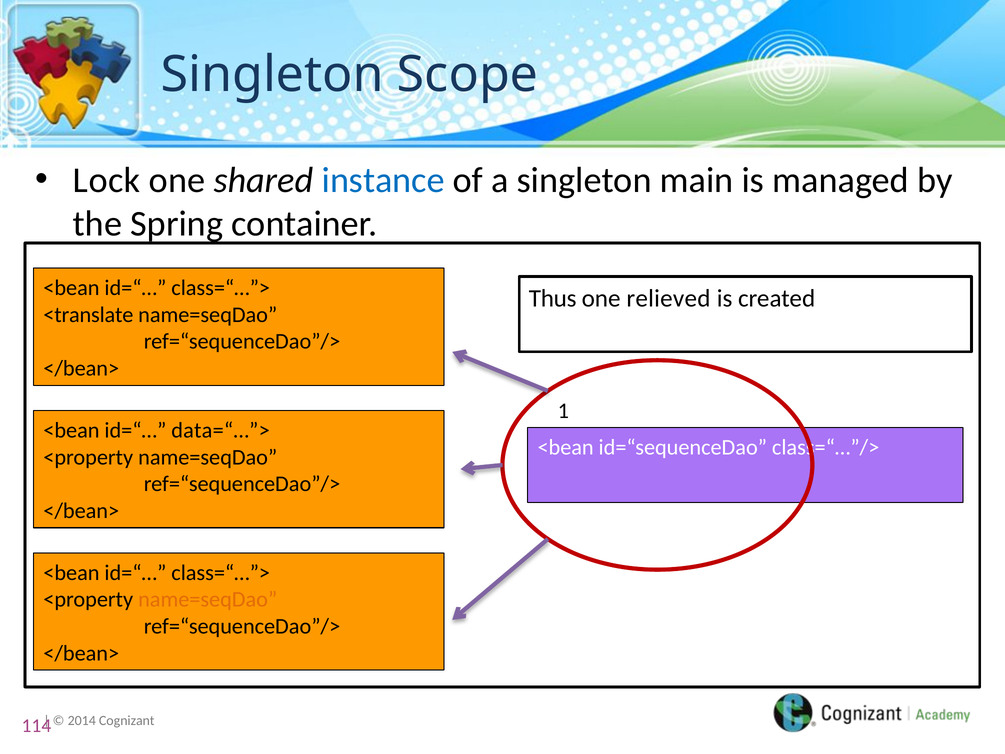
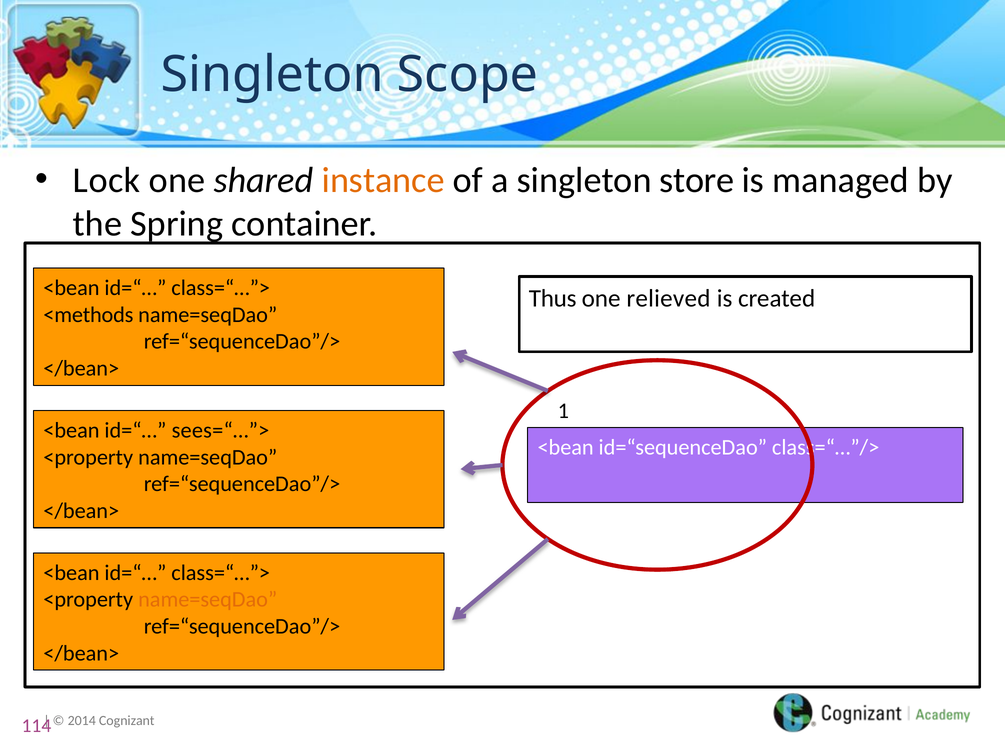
instance colour: blue -> orange (383, 180)
main: main -> store (697, 180)
<translate: <translate -> <methods (88, 315)
data=“…”>: data=“…”> -> sees=“…”> (221, 430)
